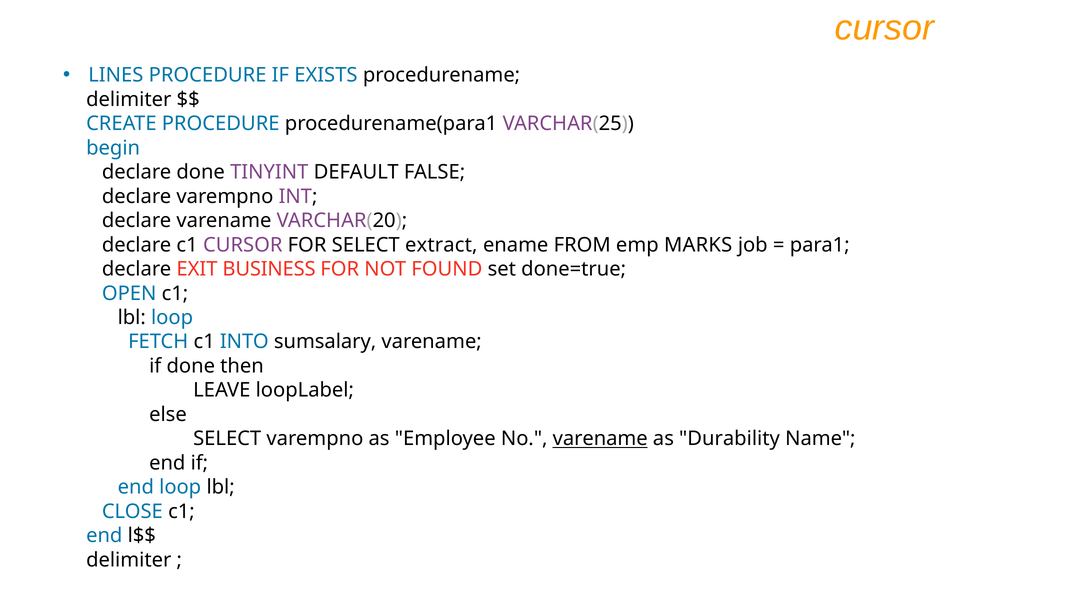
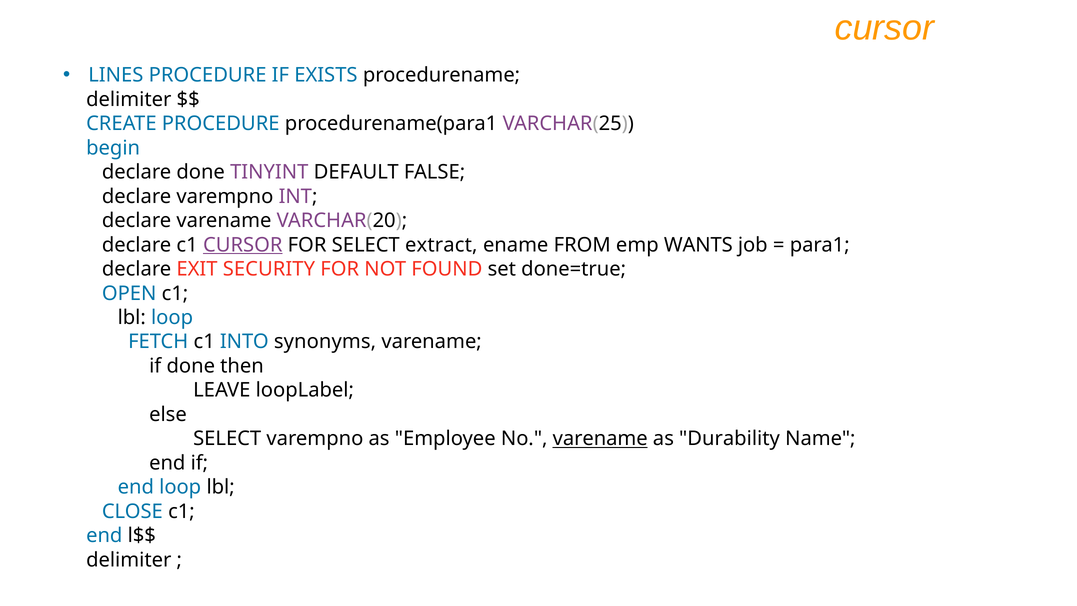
CURSOR underline: none -> present (243, 245)
MARKS: MARKS -> WANTS (698, 245)
BUSINESS: BUSINESS -> SECURITY (269, 269)
sumsalary: sumsalary -> synonyms (325, 342)
